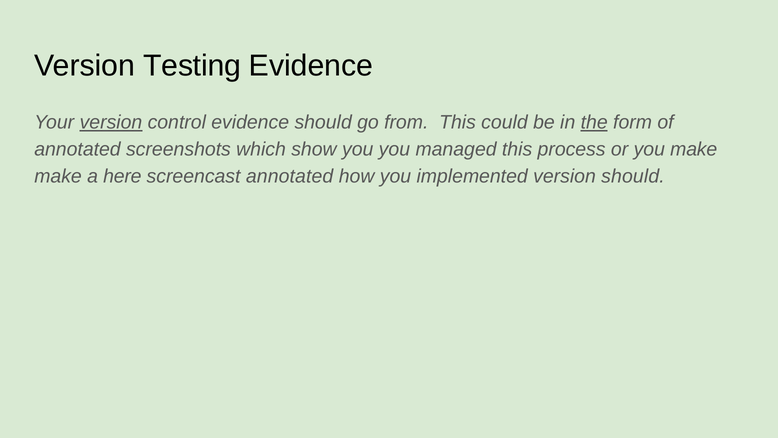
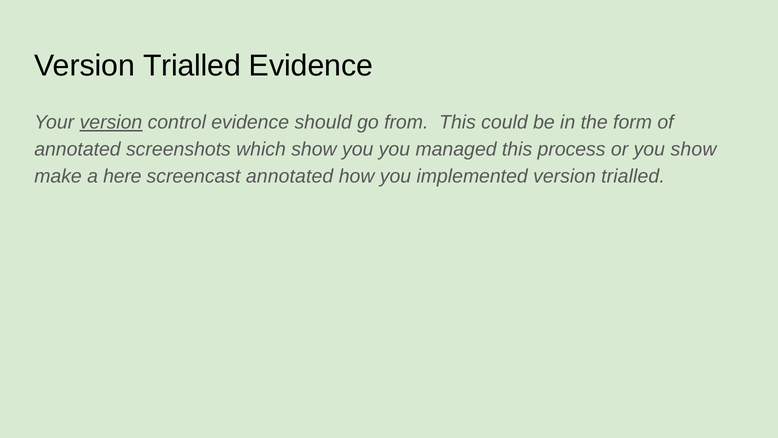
Testing: Testing -> Trialled (192, 66)
the underline: present -> none (594, 122)
you make: make -> show (694, 149)
implemented version should: should -> trialled (633, 176)
